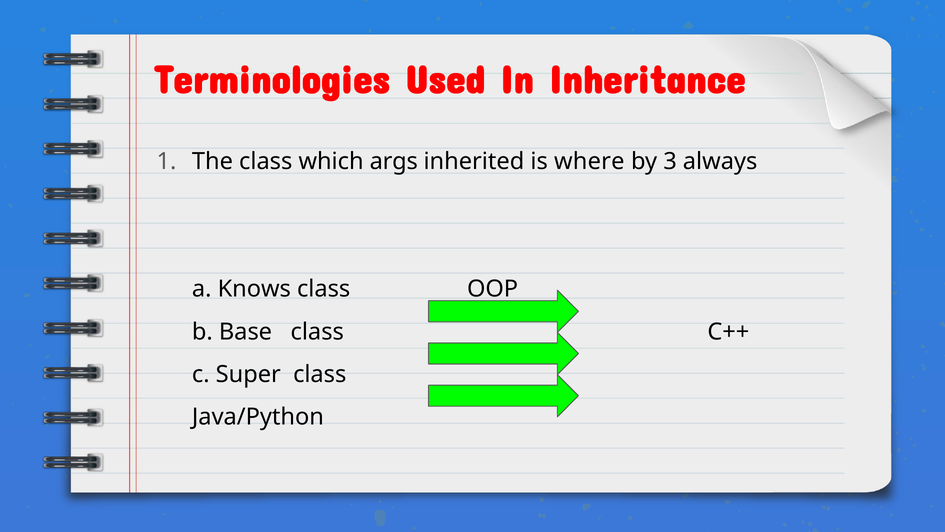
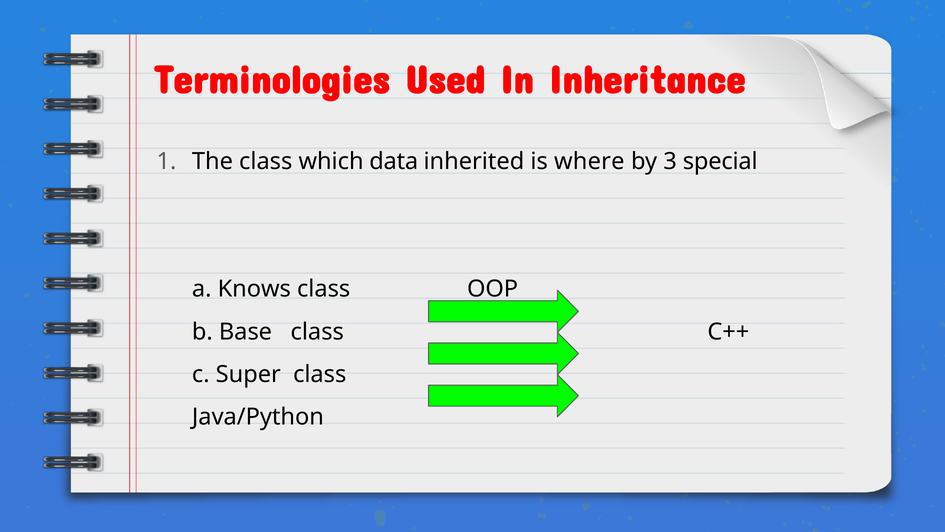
args: args -> data (394, 161)
always: always -> special (720, 161)
